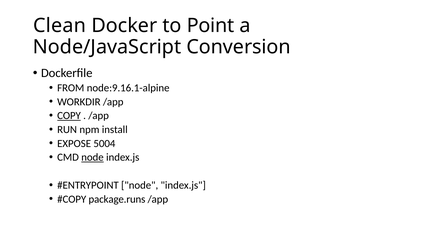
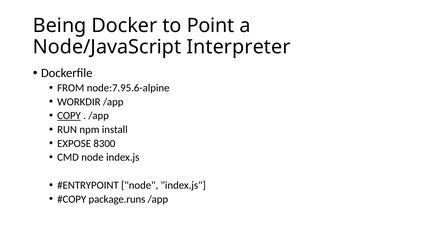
Clean: Clean -> Being (60, 26)
Conversion: Conversion -> Interpreter (239, 47)
node:9.16.1-alpine: node:9.16.1-alpine -> node:7.95.6-alpine (128, 88)
5004: 5004 -> 8300 (104, 144)
node underline: present -> none (92, 157)
